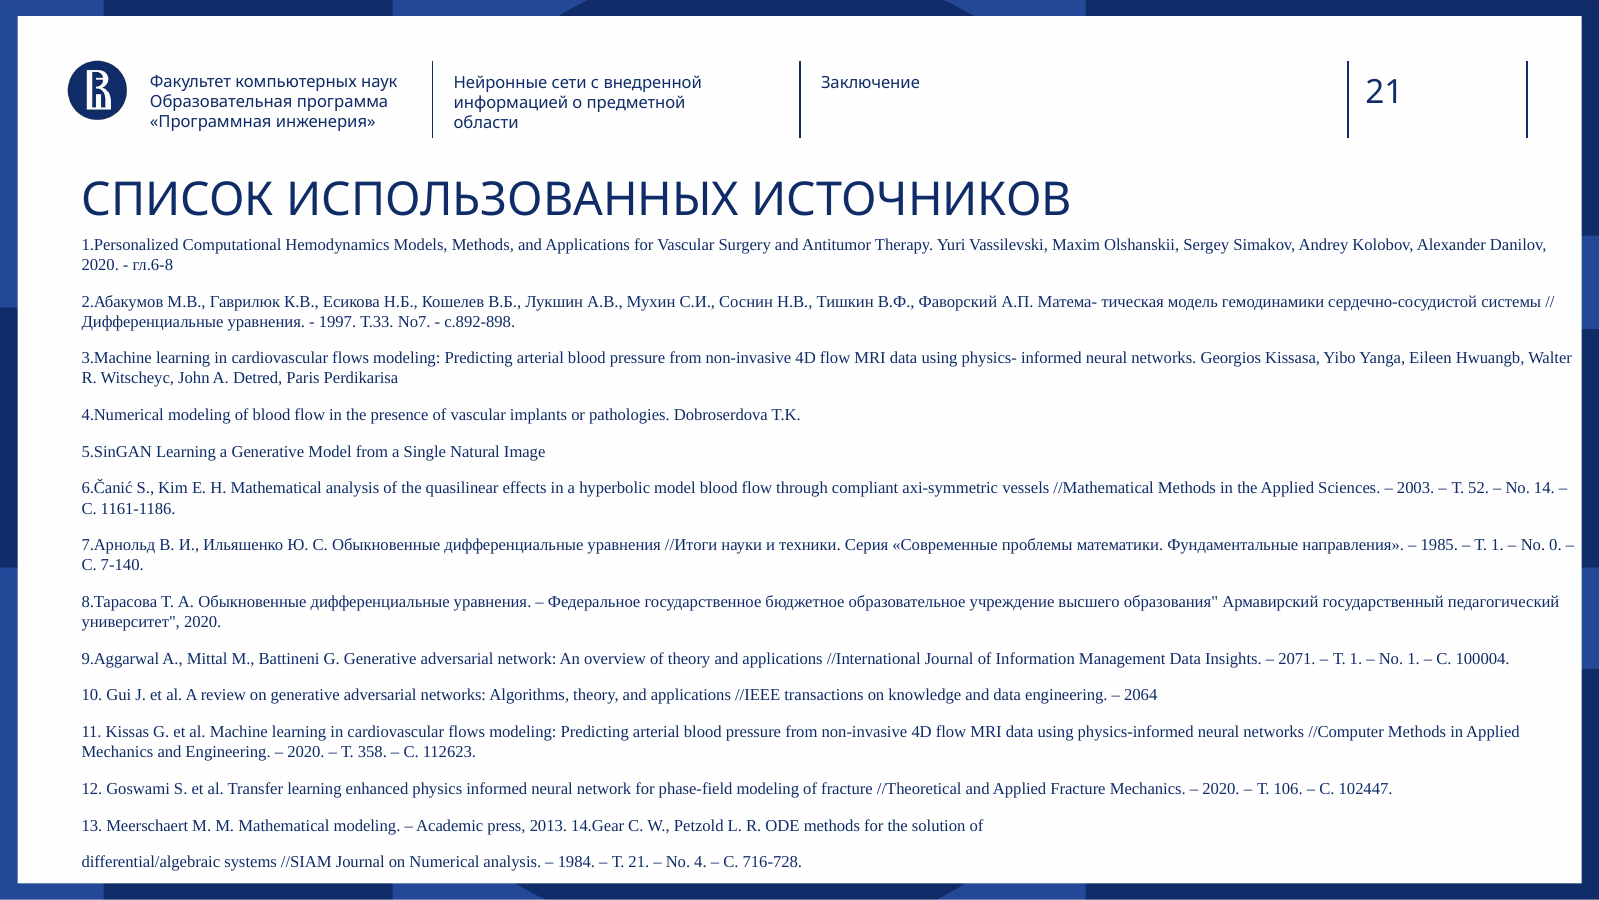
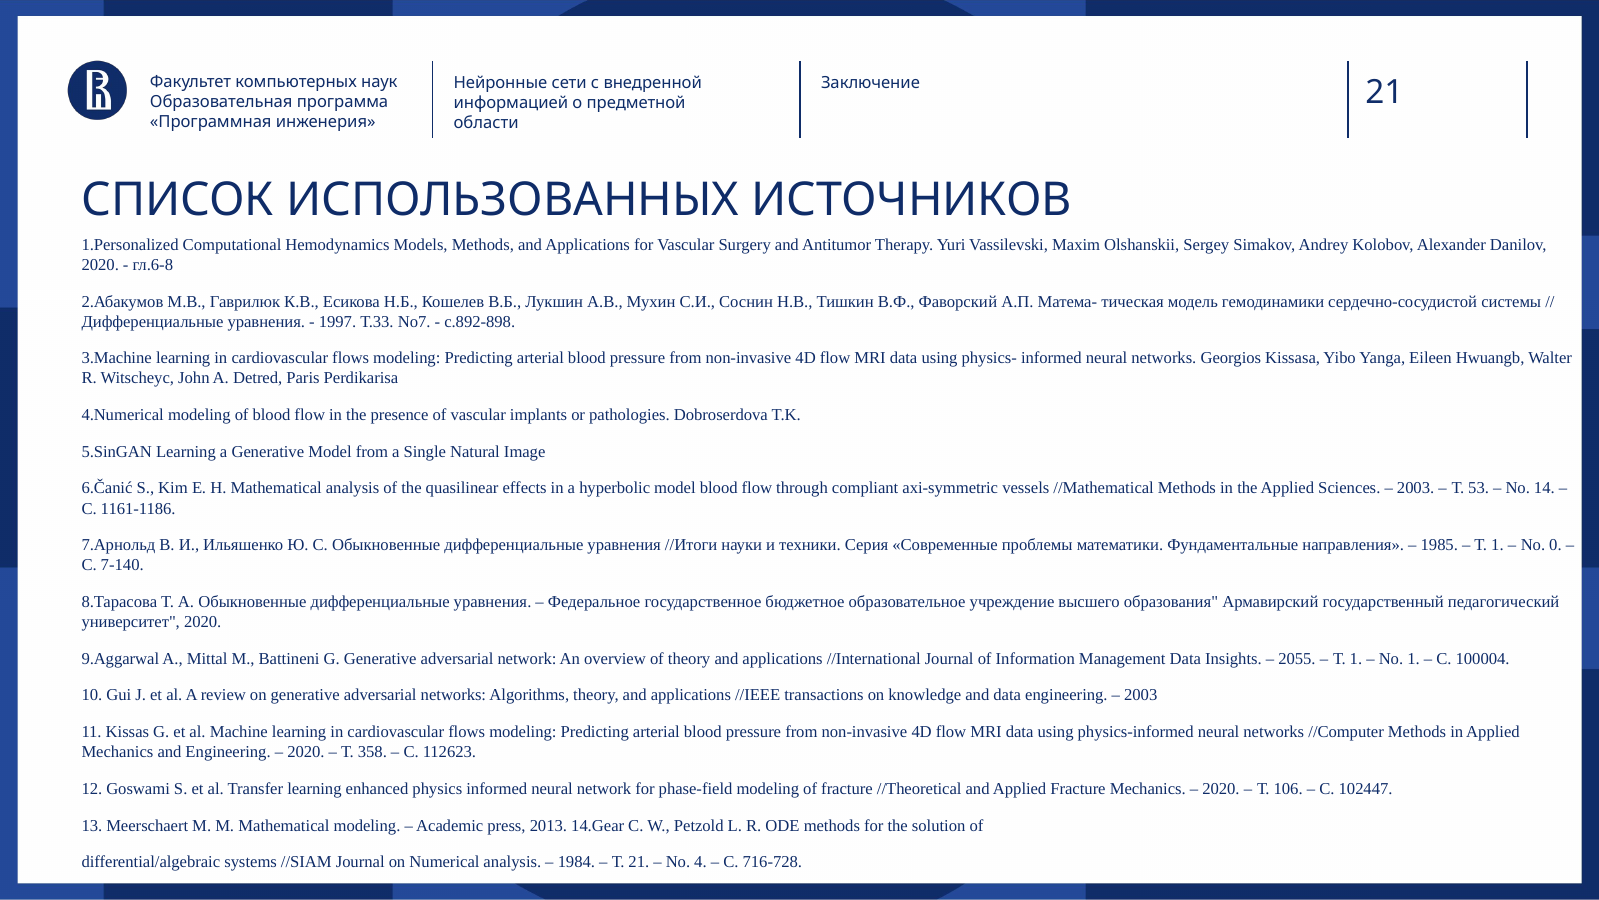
52: 52 -> 53 (1479, 488)
2071: 2071 -> 2055 (1297, 658)
2064: 2064 -> 2003 (1141, 695)
